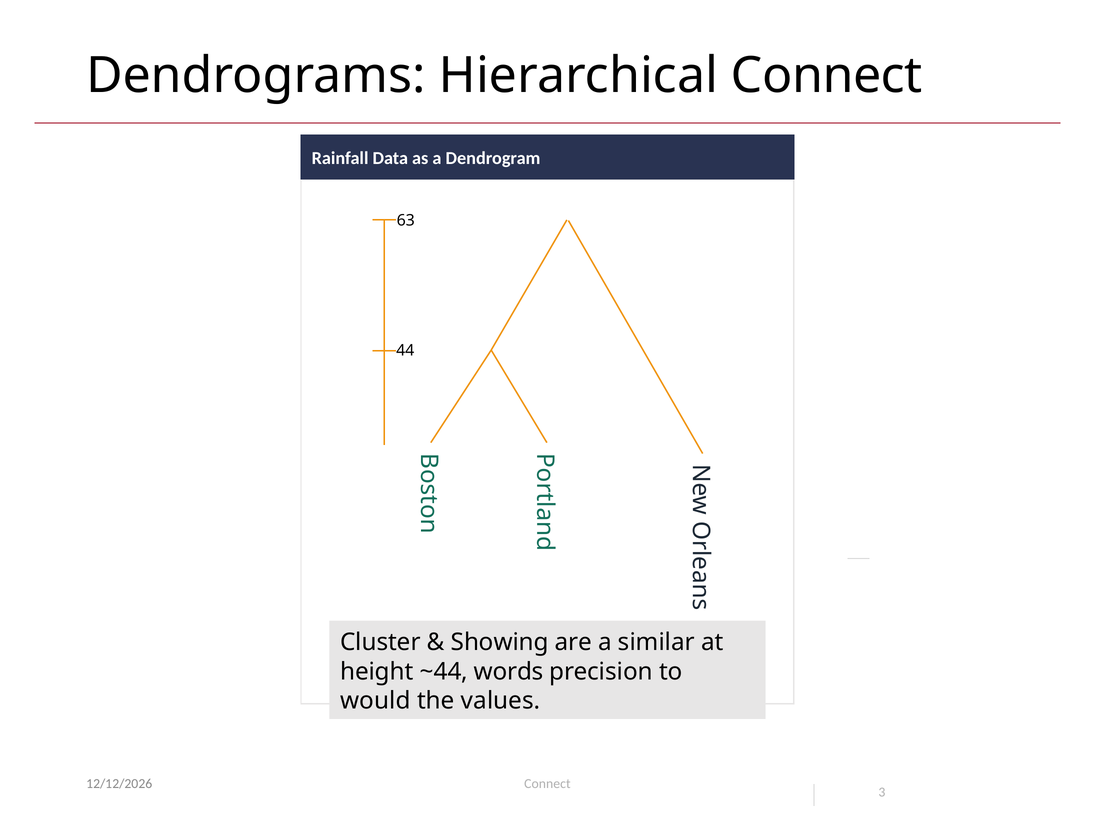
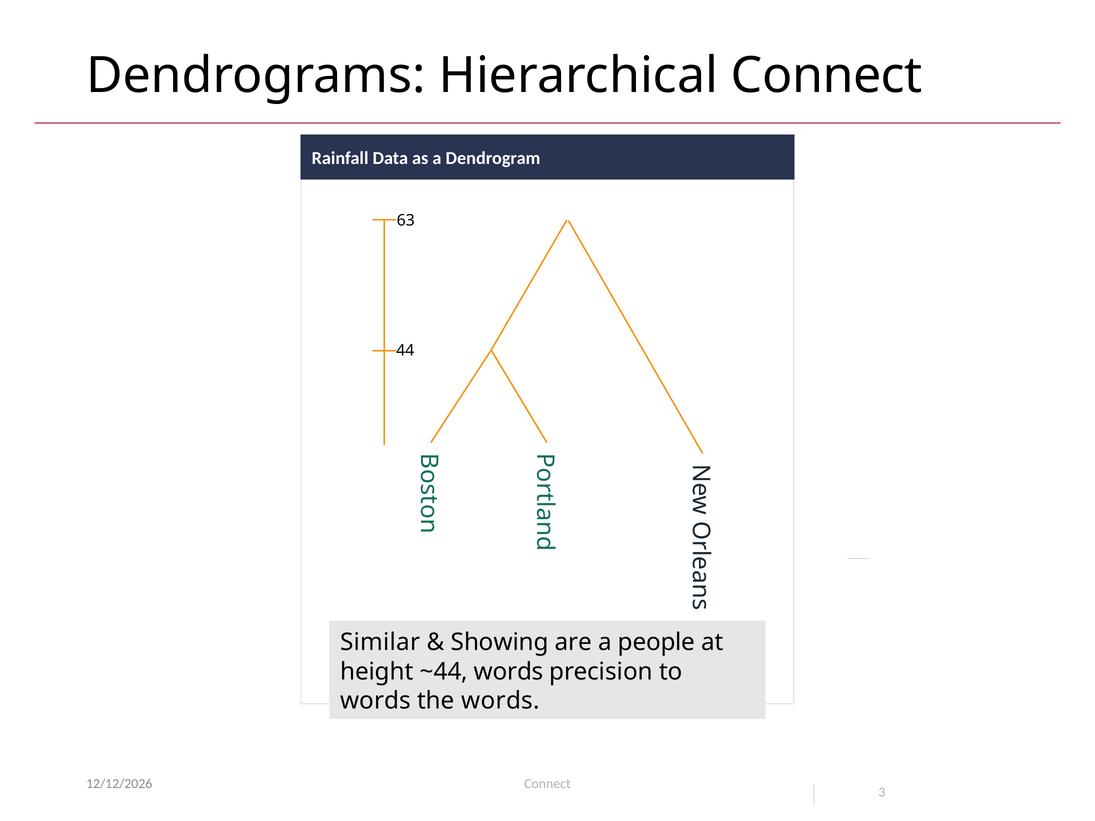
Cluster: Cluster -> Similar (380, 643)
similar: similar -> people (656, 643)
would: would -> words (375, 701)
the values: values -> words (501, 701)
